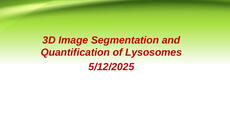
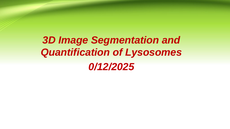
5/12/2025: 5/12/2025 -> 0/12/2025 (111, 67)
